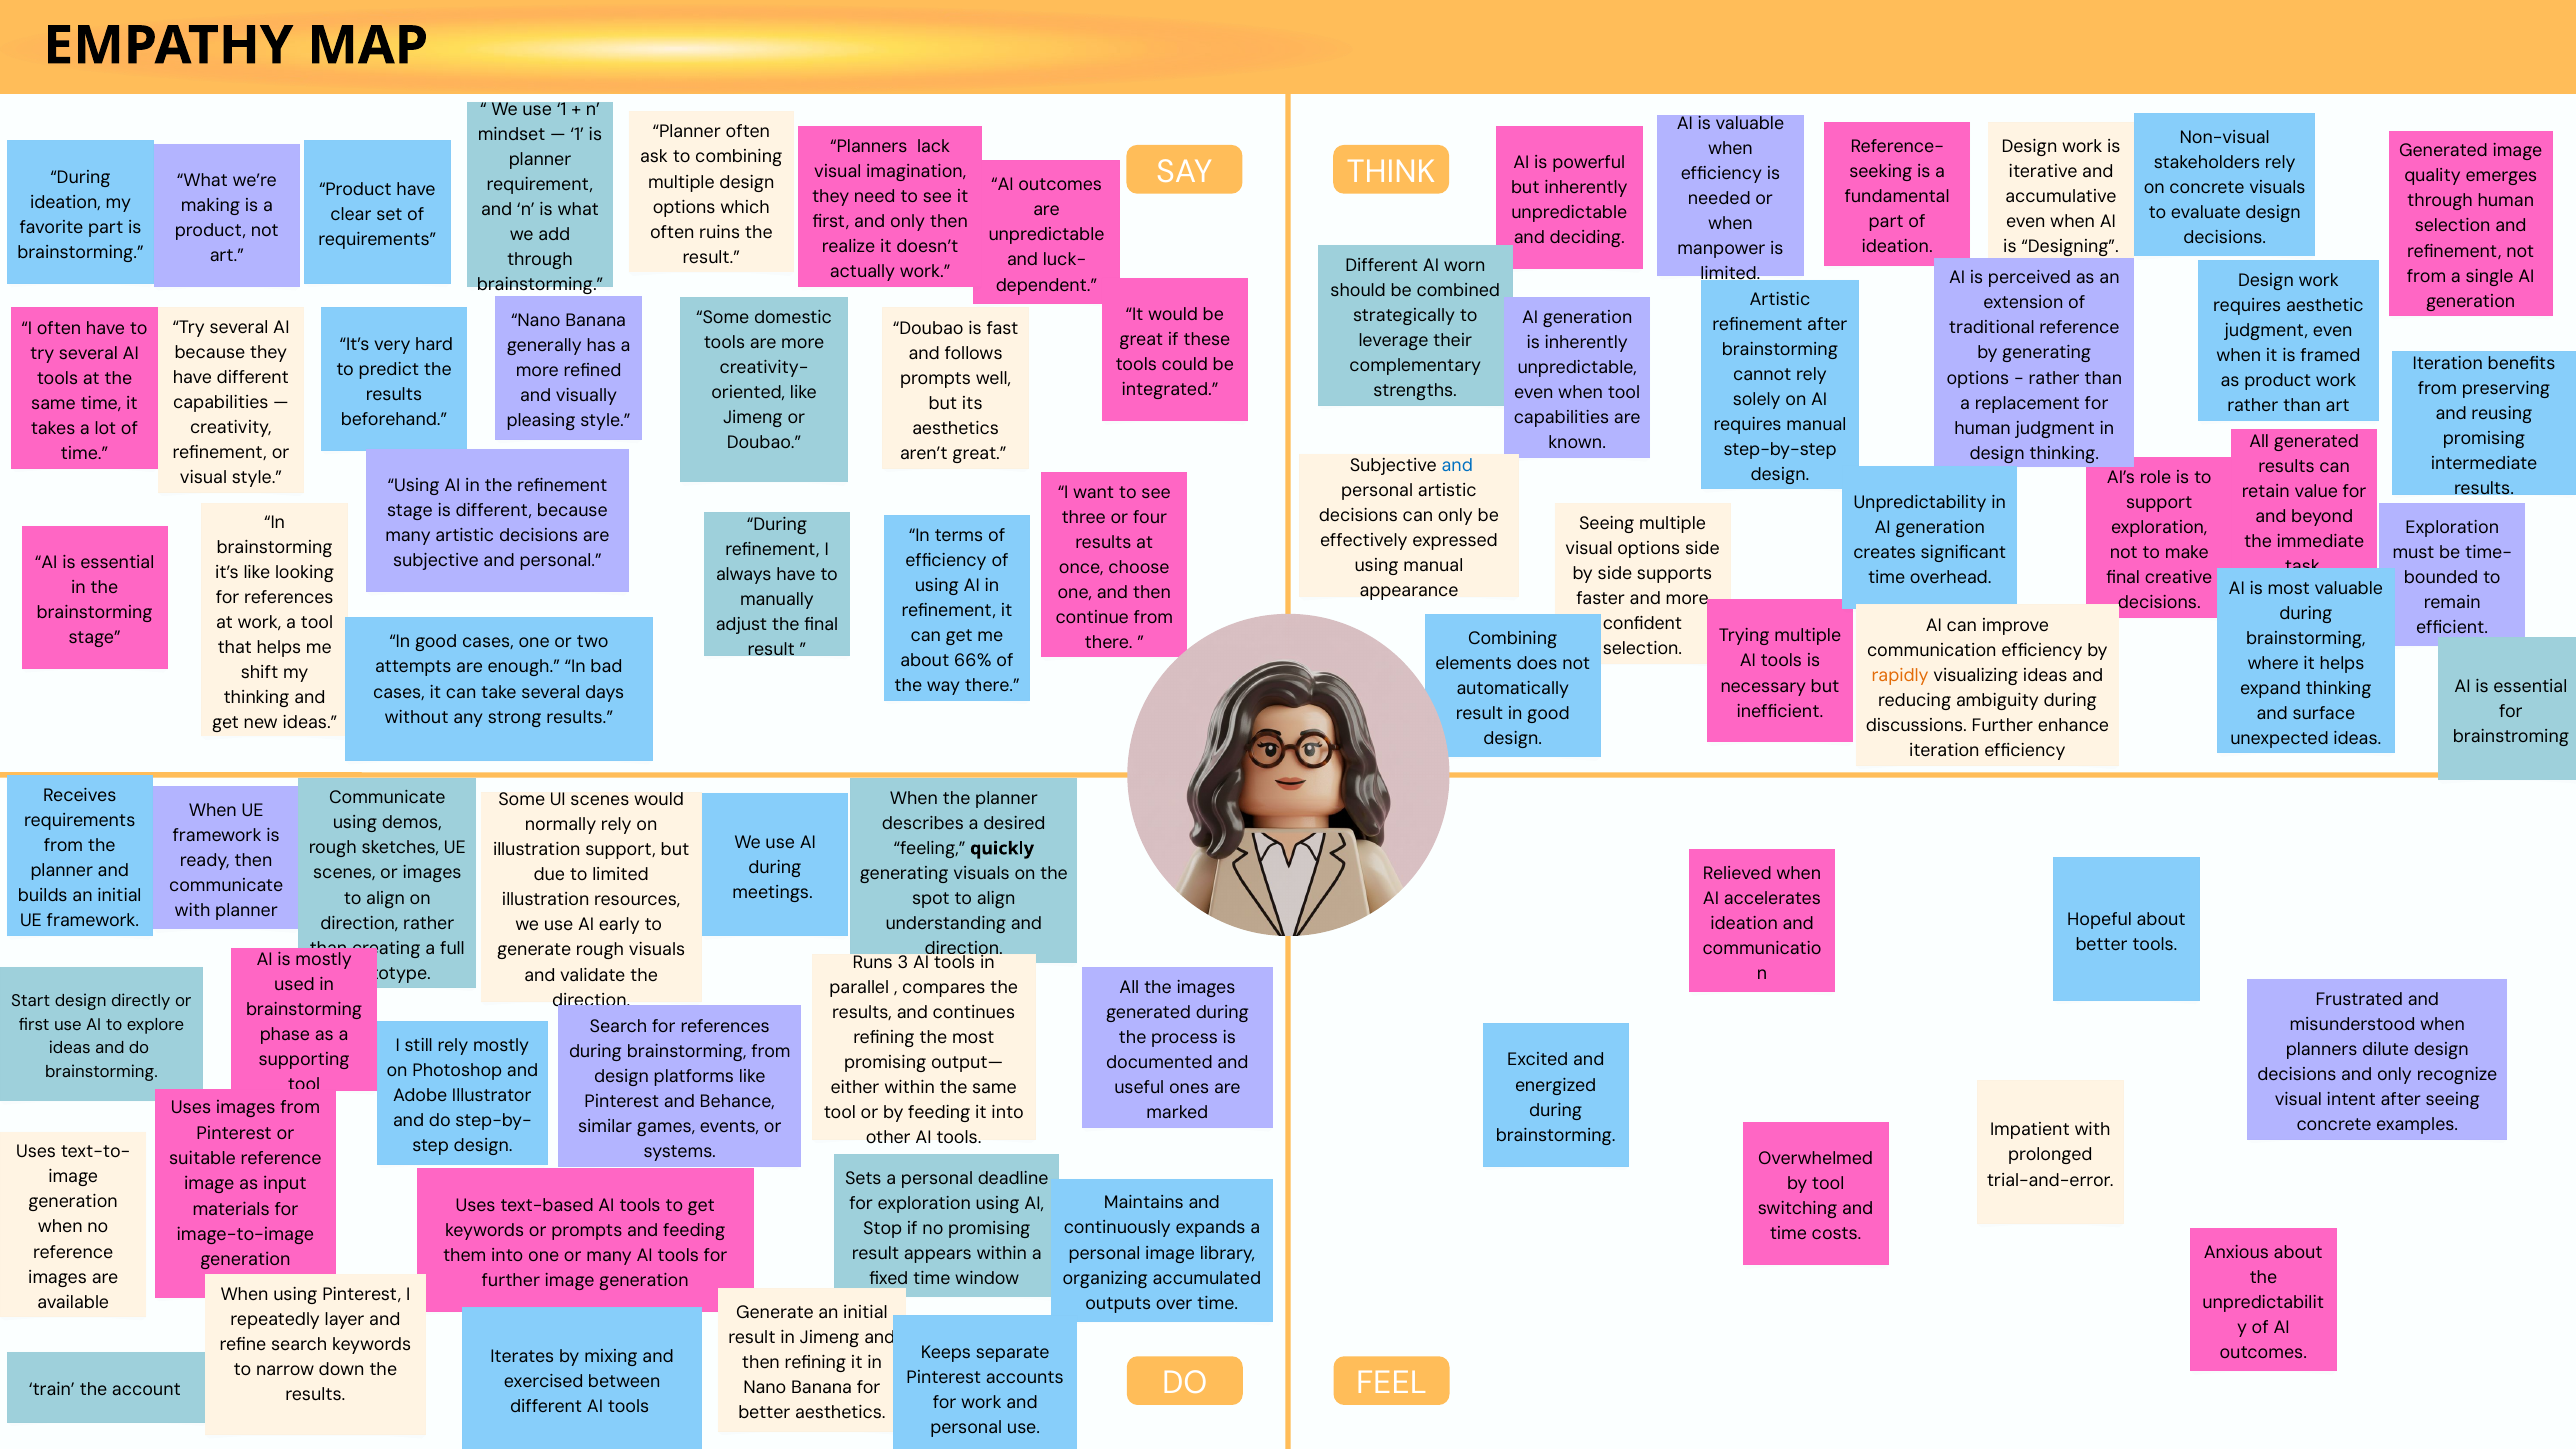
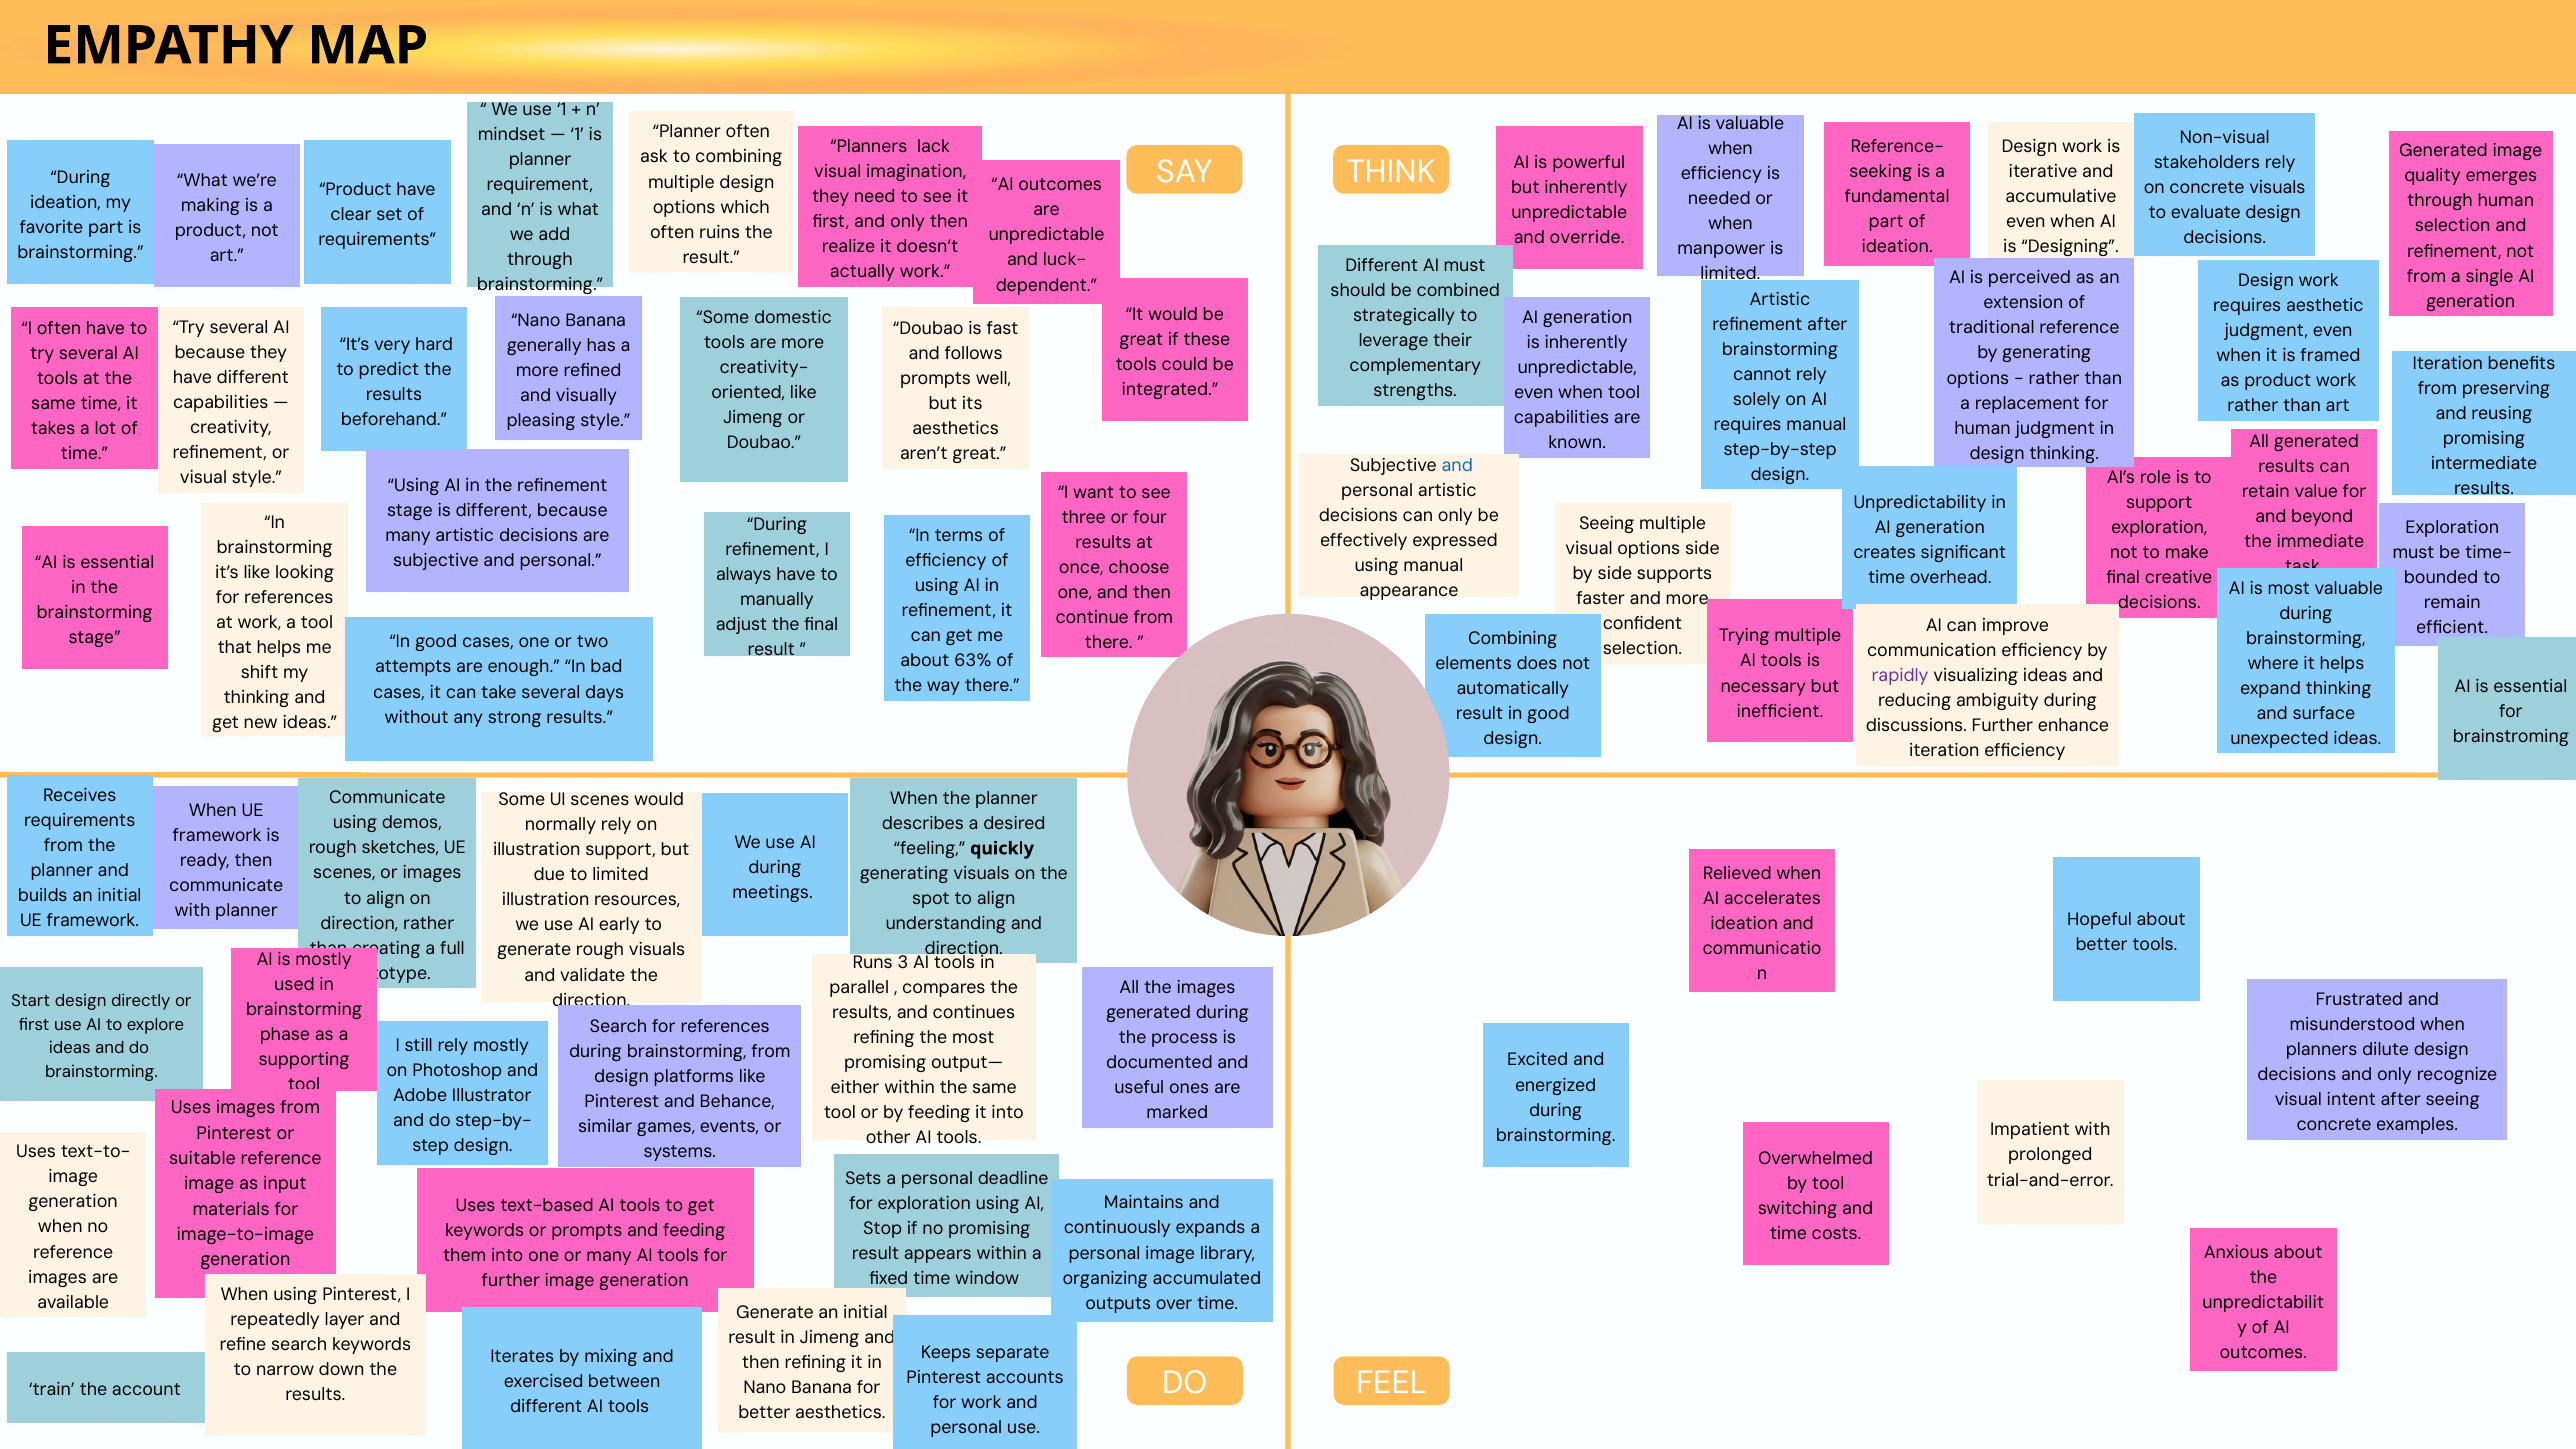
deciding: deciding -> override (1587, 238)
AI worn: worn -> must (1465, 265)
66%: 66% -> 63% (973, 661)
rapidly colour: orange -> purple (1900, 675)
